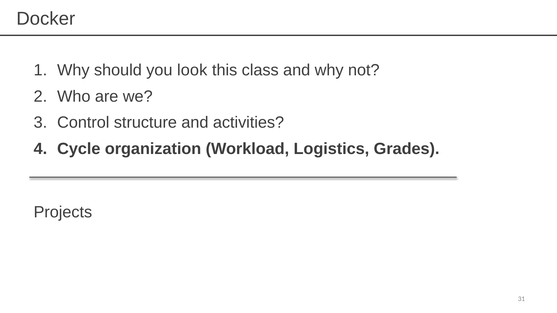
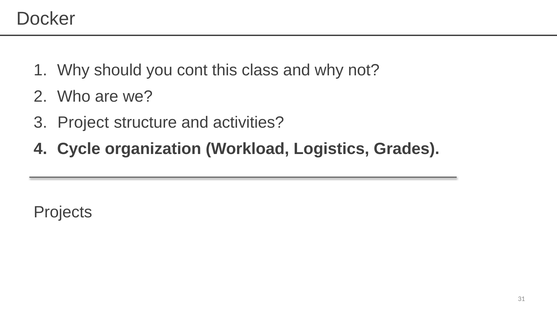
look: look -> cont (192, 70)
Control: Control -> Project (83, 123)
